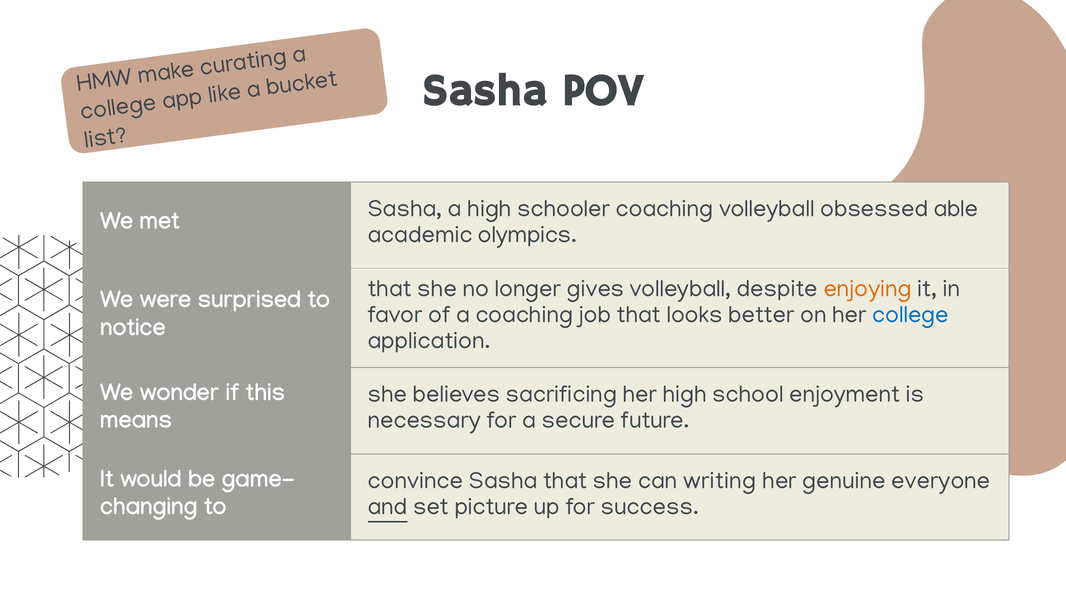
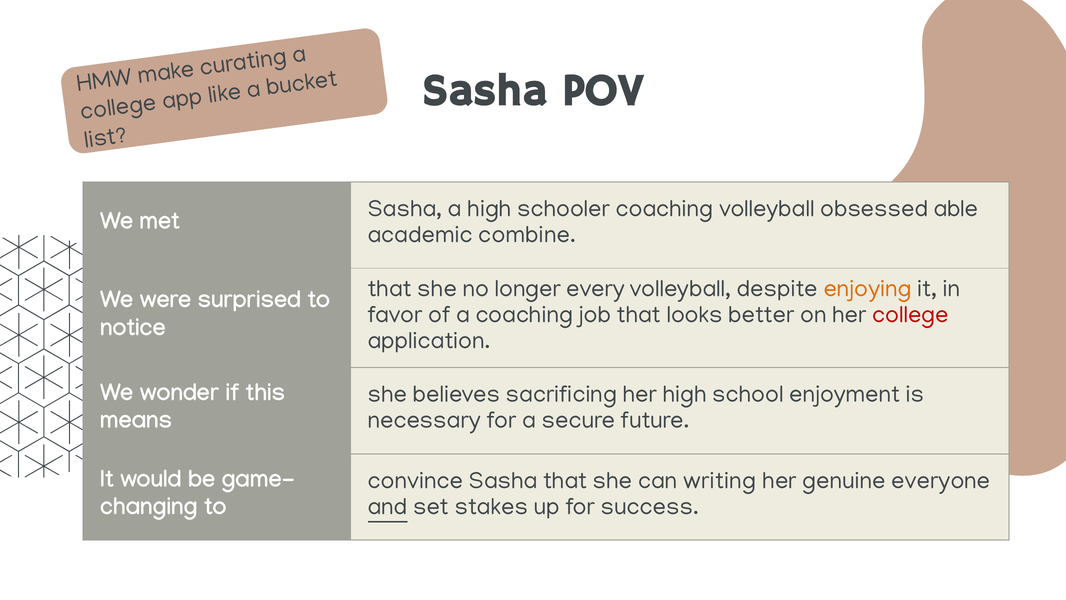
olympics: olympics -> combine (527, 234)
gives: gives -> every (596, 288)
college colour: blue -> red (910, 314)
picture: picture -> stakes (491, 506)
